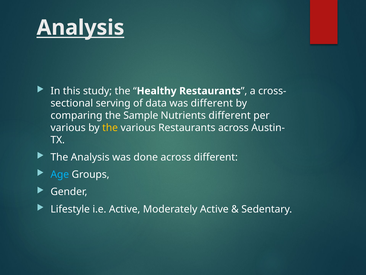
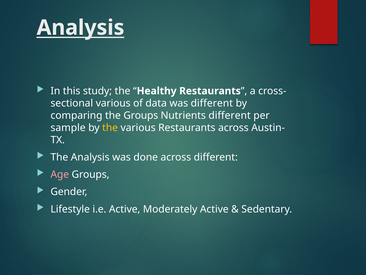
serving: serving -> various (113, 103)
the Sample: Sample -> Groups (141, 115)
various: various -> sample (68, 127)
Age colour: light blue -> pink (60, 174)
